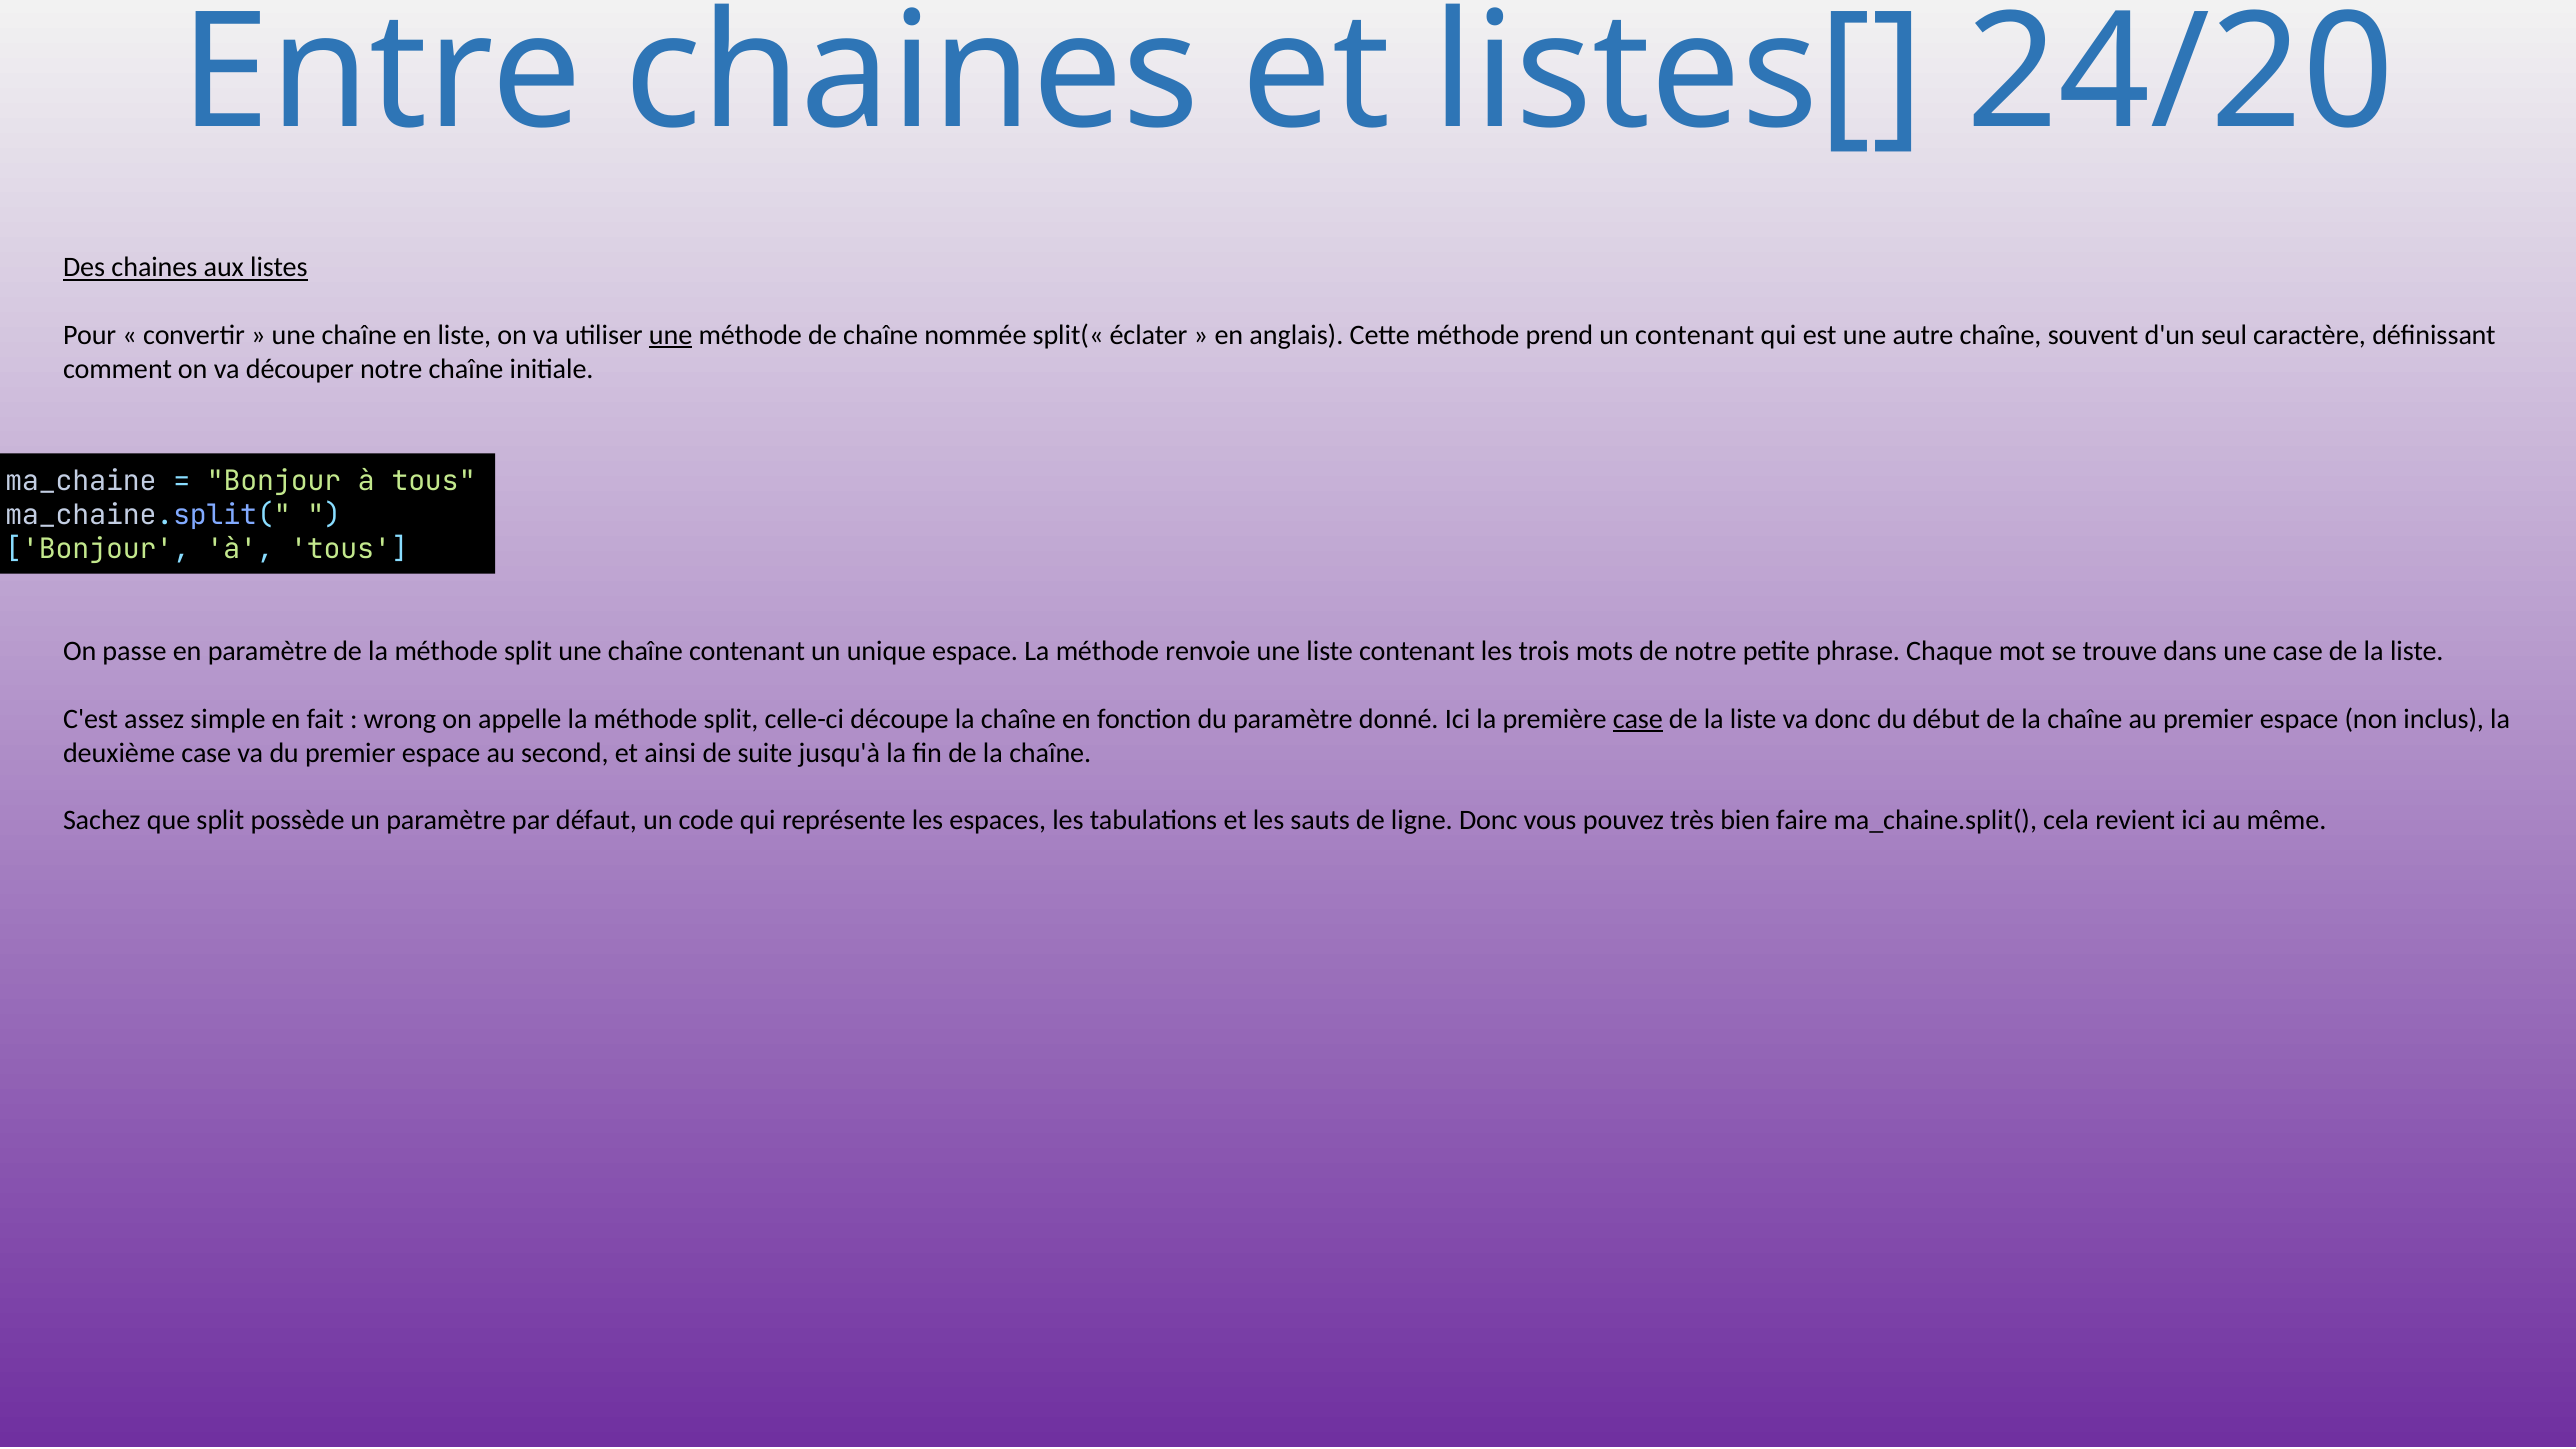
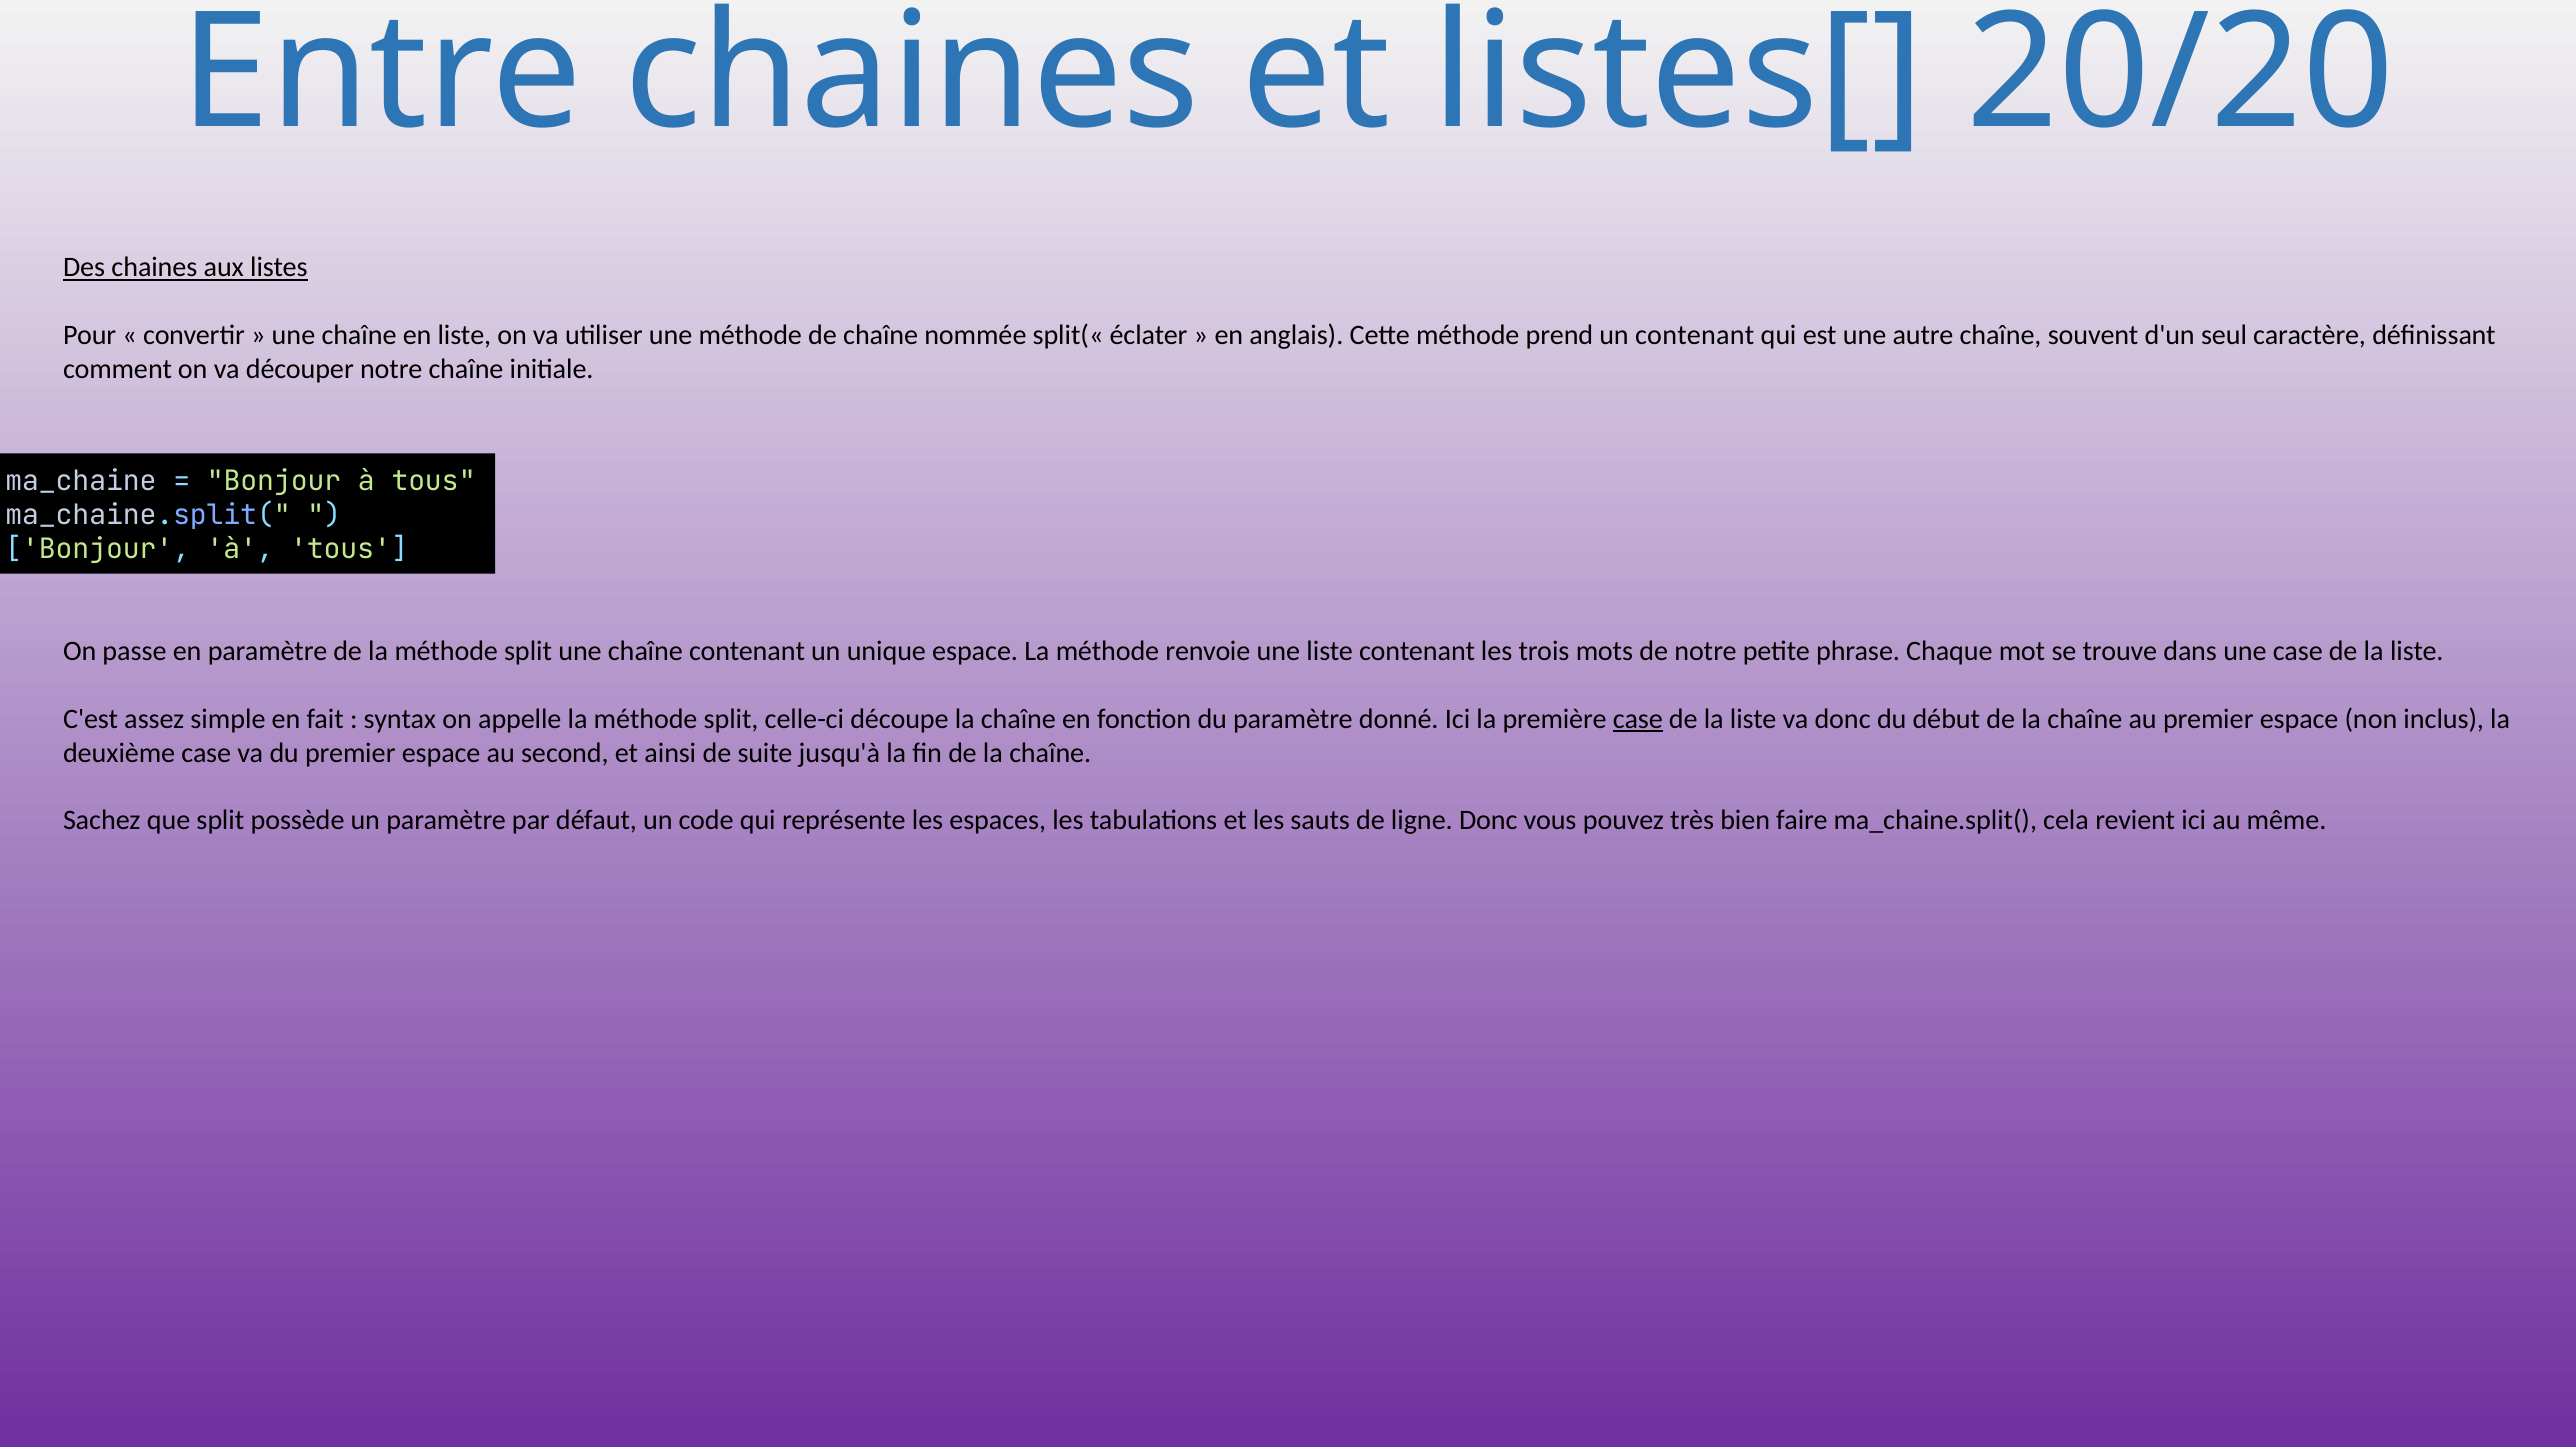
24/20: 24/20 -> 20/20 (2181, 74)
une underline: present -> none (671, 335)
wrong: wrong -> syntax (400, 719)
